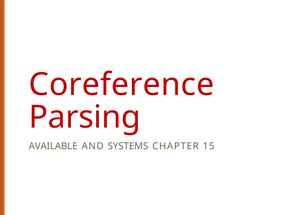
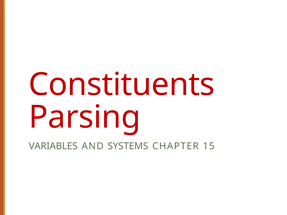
Coreference: Coreference -> Constituents (122, 85)
AVAILABLE: AVAILABLE -> VARIABLES (53, 146)
